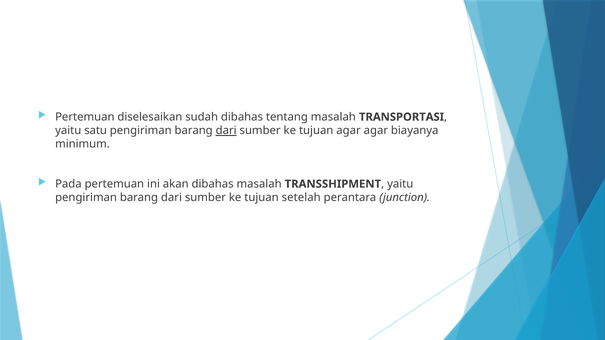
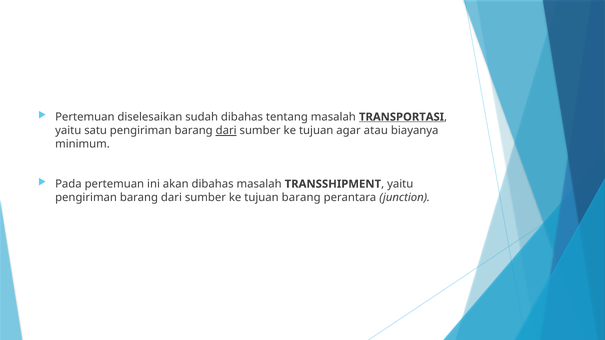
TRANSPORTASI underline: none -> present (402, 117)
agar agar: agar -> atau (376, 131)
tujuan setelah: setelah -> barang (301, 198)
